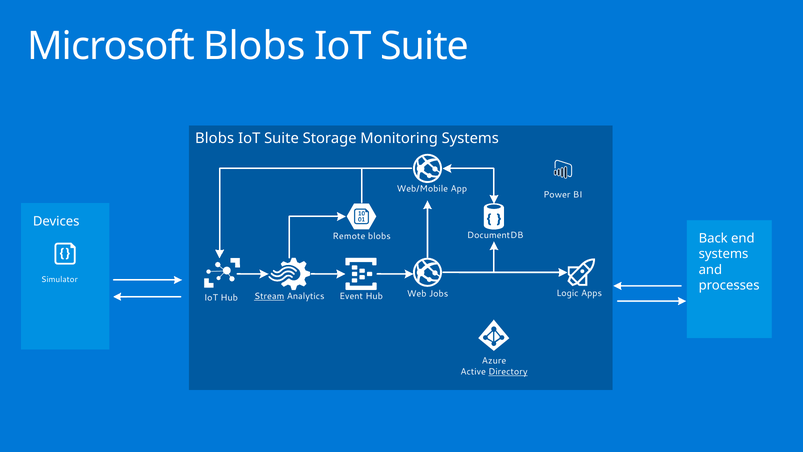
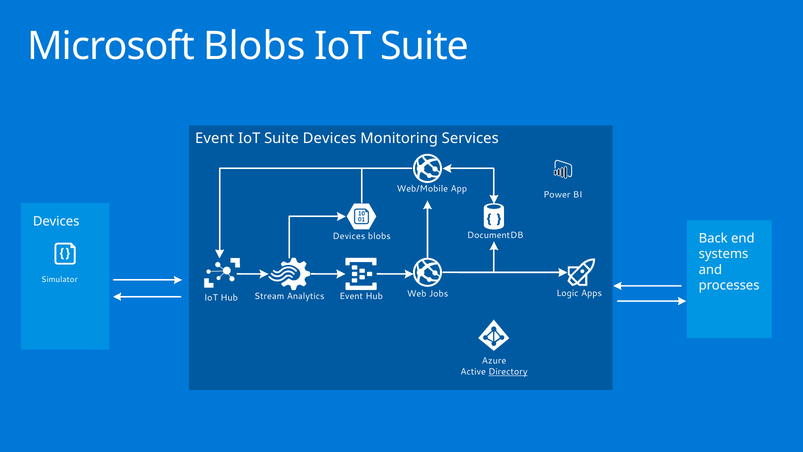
Blobs: Blobs -> Event (215, 138)
Storage: Storage -> Devices (330, 138)
Monitoring Systems: Systems -> Services (470, 138)
Remote: Remote -> Devices (349, 236)
Stream underline: present -> none (269, 296)
